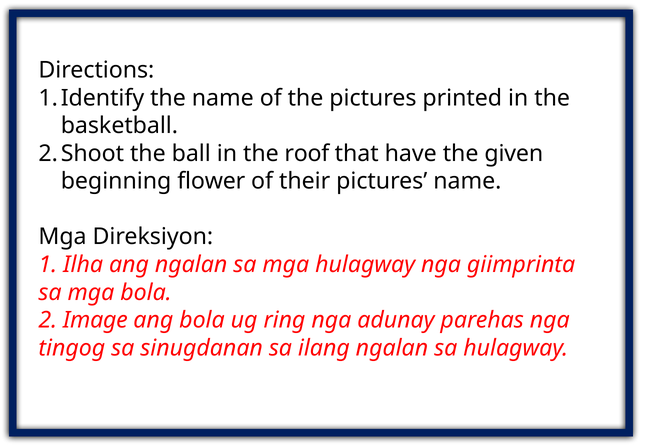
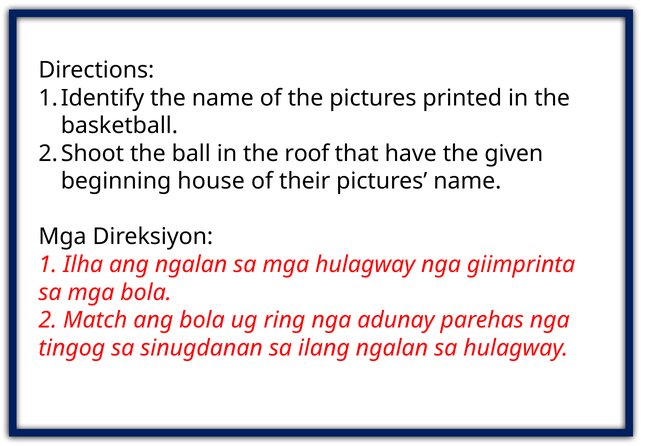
flower: flower -> house (211, 182)
Image: Image -> Match (95, 321)
